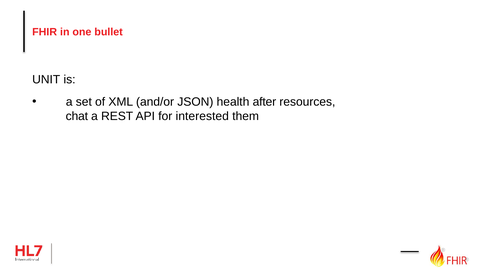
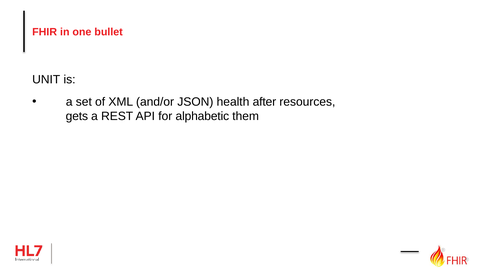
chat: chat -> gets (77, 116)
interested: interested -> alphabetic (202, 116)
